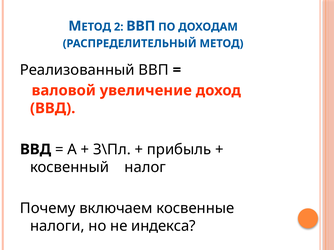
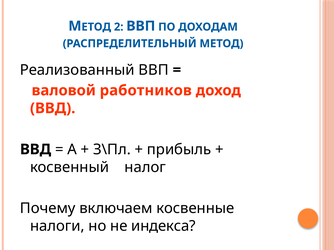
увеличение: увеличение -> работников (146, 91)
